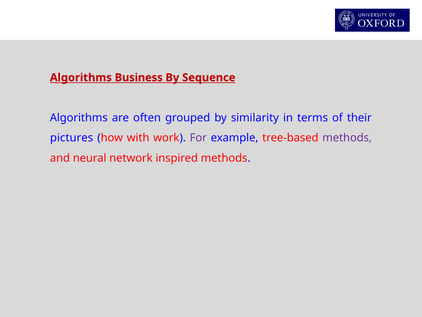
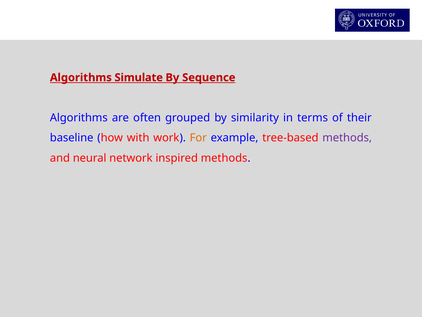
Business: Business -> Simulate (139, 77)
pictures: pictures -> baseline (72, 138)
For colour: purple -> orange (198, 138)
